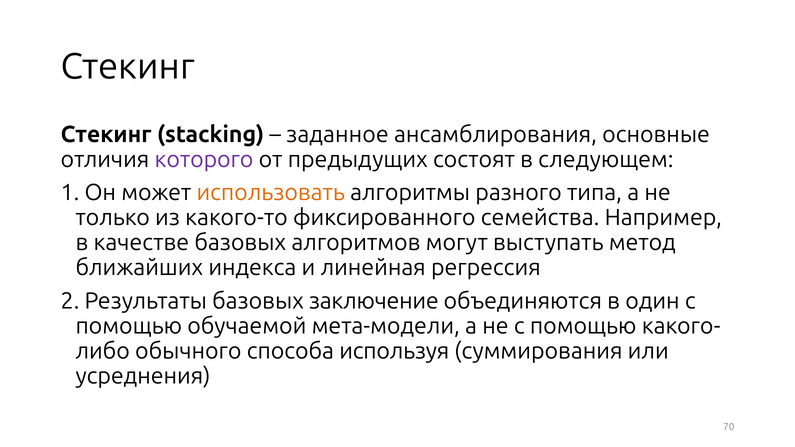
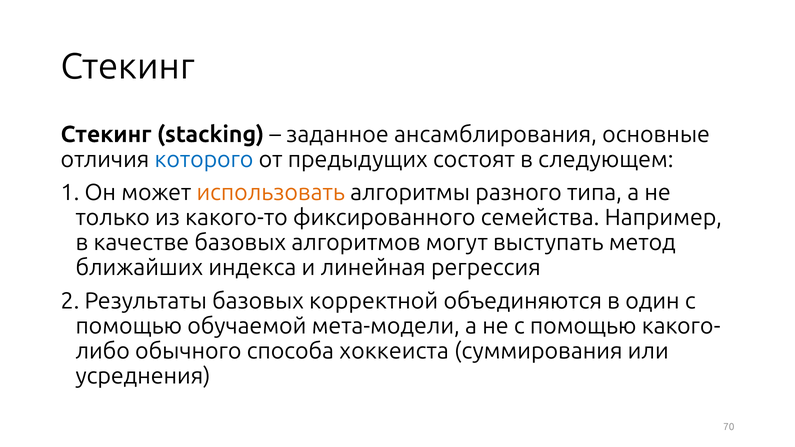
которого colour: purple -> blue (204, 159)
заключение: заключение -> корректной (374, 301)
используя: используя -> хоккеиста (394, 351)
